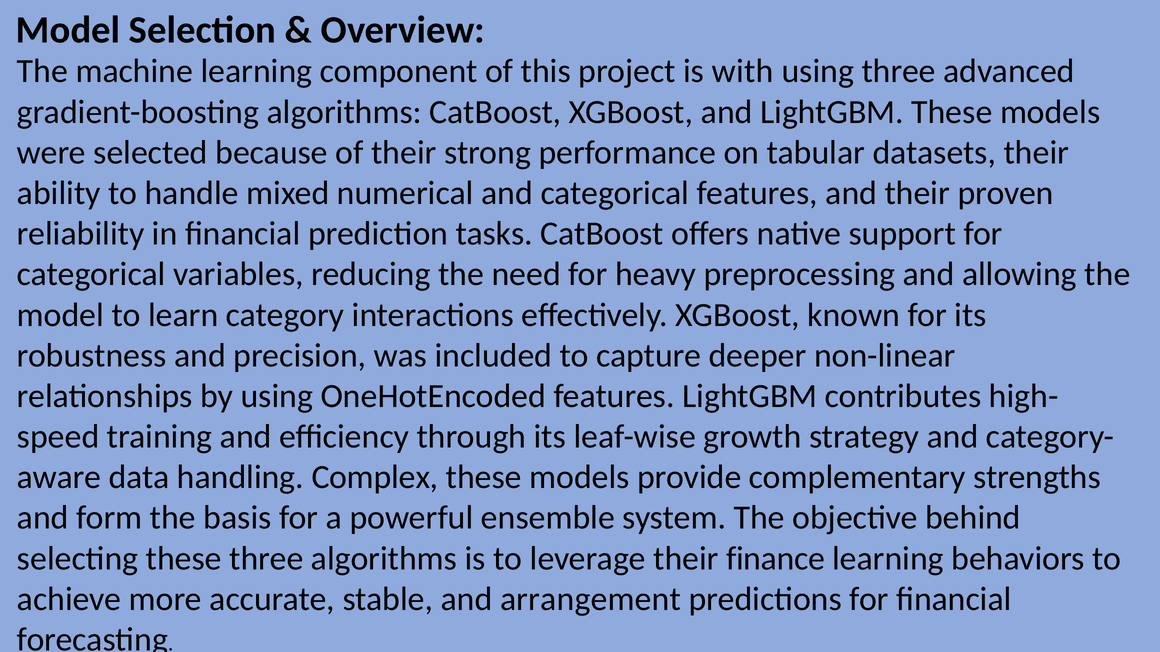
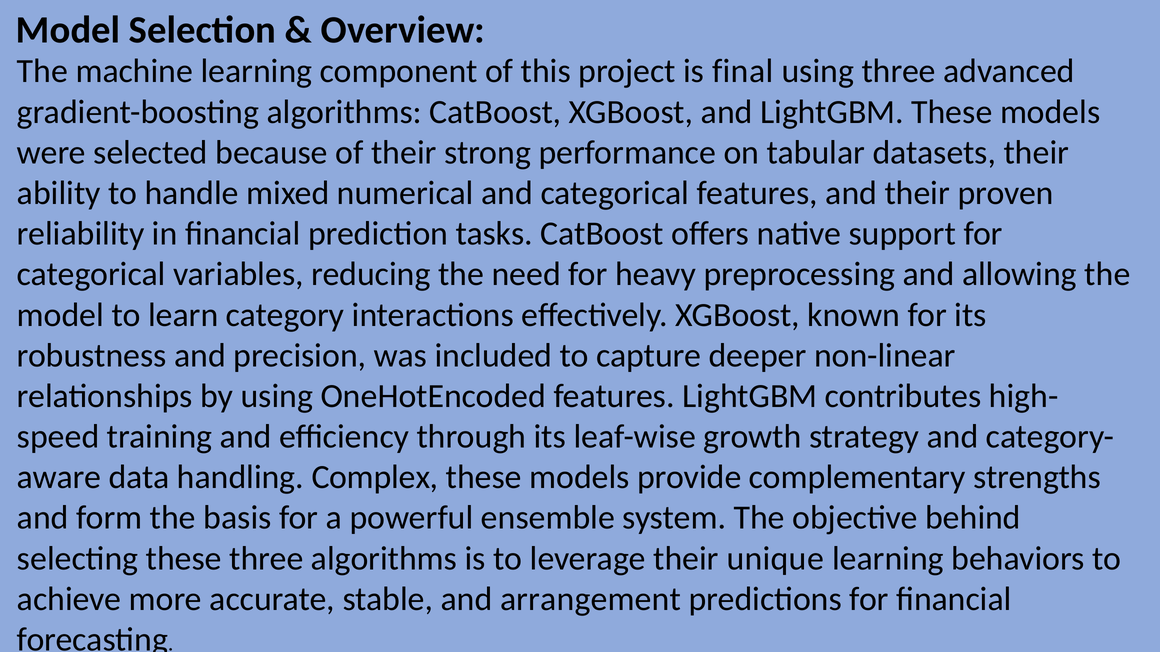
with: with -> final (743, 71)
finance: finance -> unique (775, 559)
